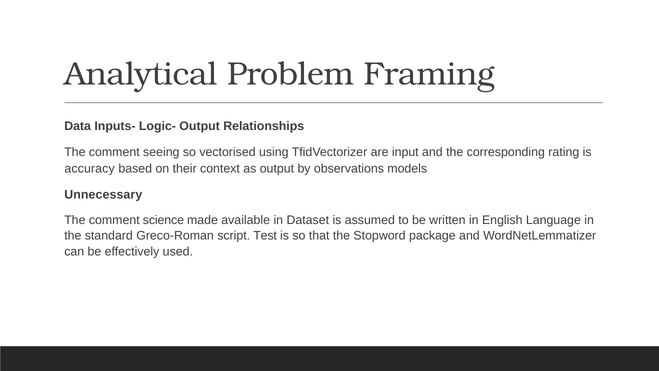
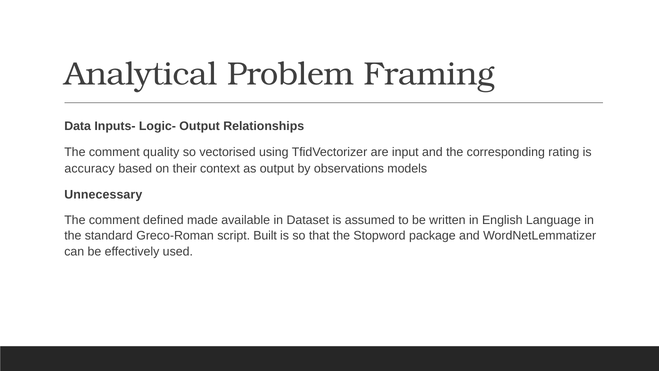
seeing: seeing -> quality (161, 152)
science: science -> defined (163, 220)
Test: Test -> Built (265, 236)
